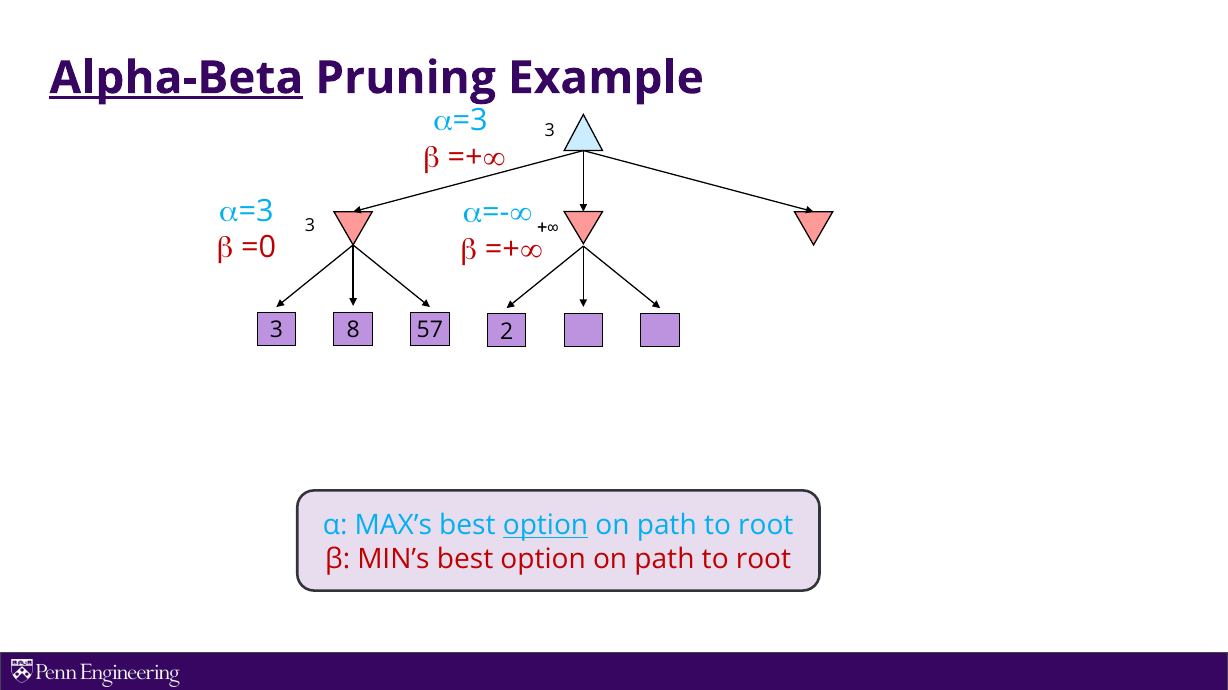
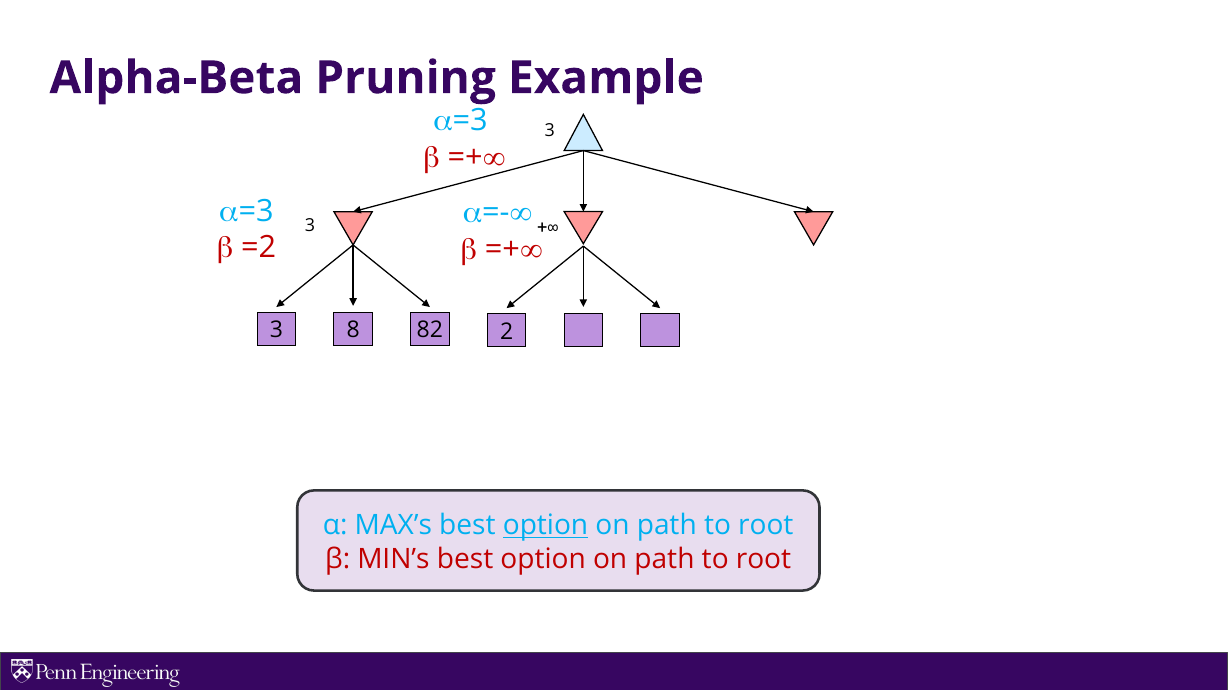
Alpha-Beta underline: present -> none (176, 78)
=0: =0 -> =2 (259, 248)
8 57: 57 -> 82 (430, 331)
